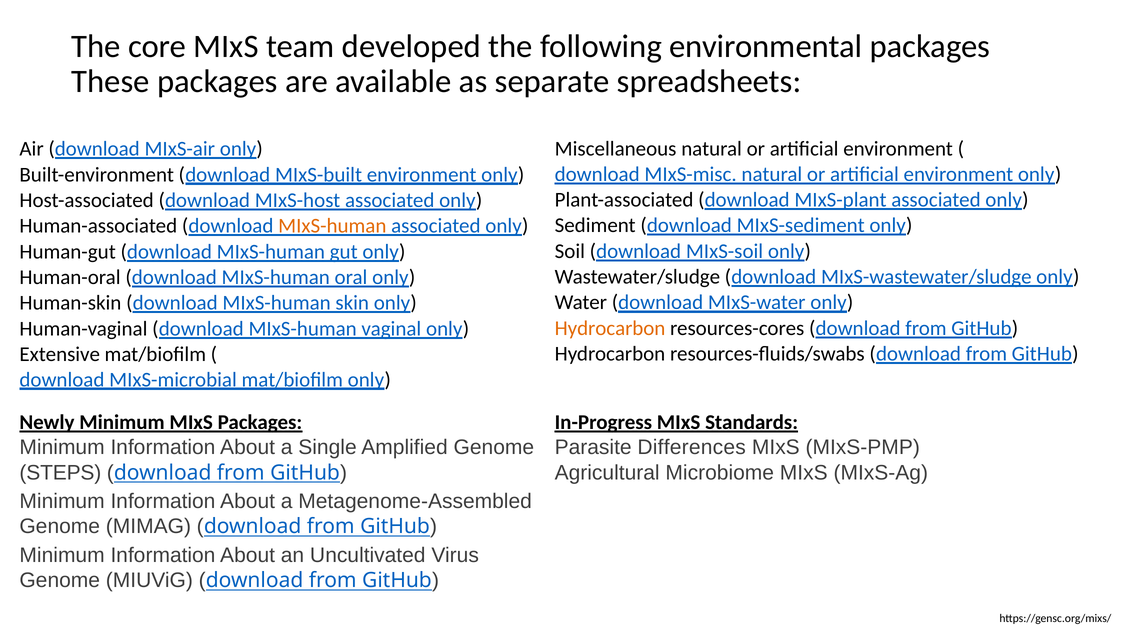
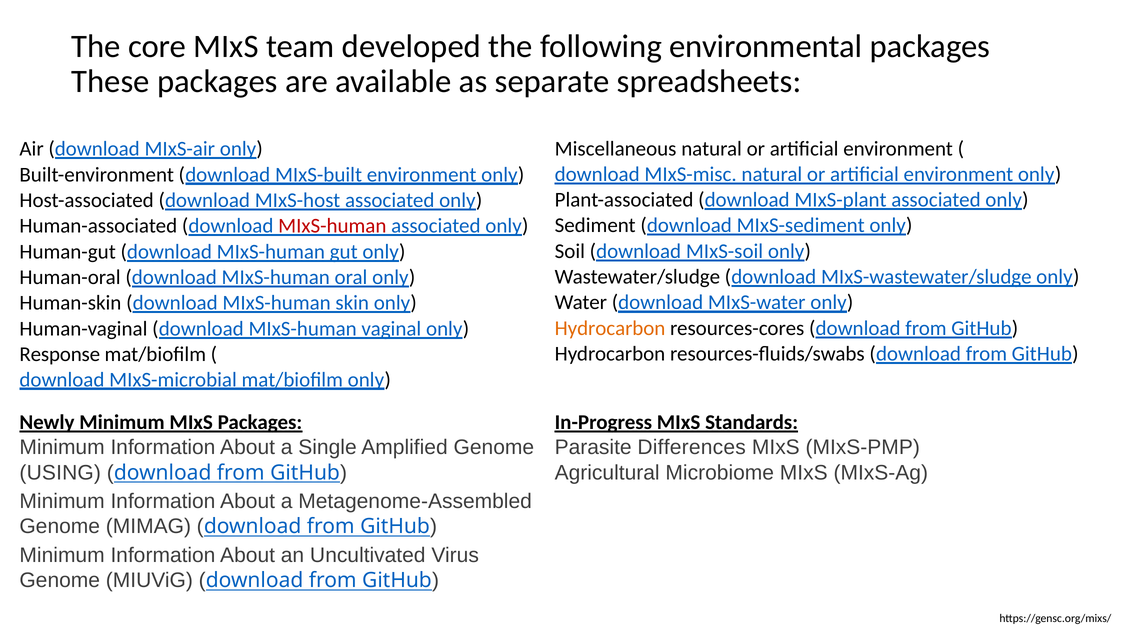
MIxS-human colour: orange -> red (332, 226)
Extensive: Extensive -> Response (60, 354)
STEPS: STEPS -> USING (60, 472)
